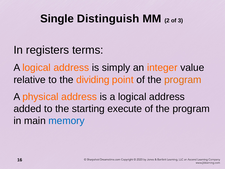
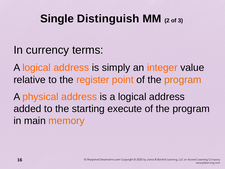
registers: registers -> currency (48, 50)
dividing: dividing -> register (93, 80)
memory colour: blue -> orange (67, 121)
